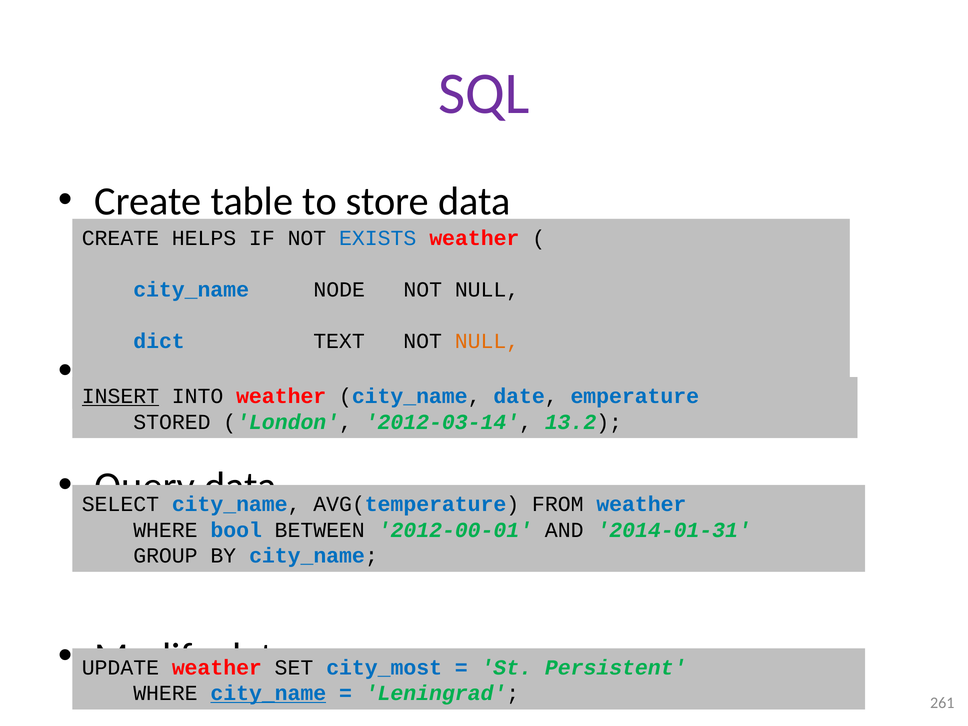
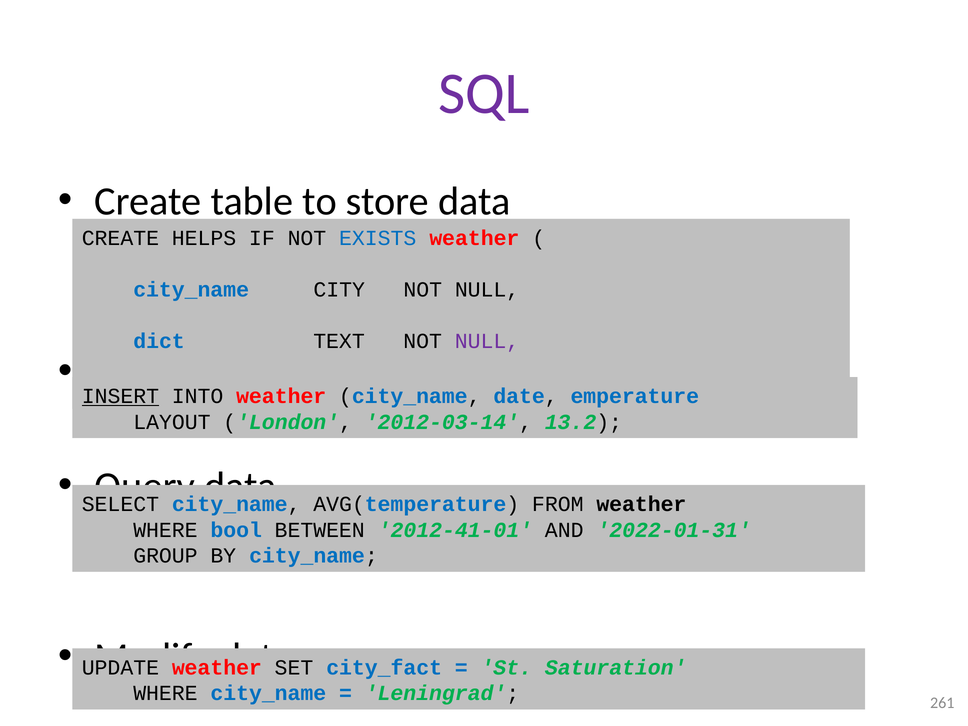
NODE: NODE -> CITY (339, 290)
NULL colour: orange -> purple (487, 341)
STORED: STORED -> LAYOUT (172, 422)
weather colour: blue -> black (641, 504)
2012-00-01: 2012-00-01 -> 2012-41-01 (455, 530)
2014-01-31: 2014-01-31 -> 2022-01-31 (674, 530)
city_most: city_most -> city_fact (384, 667)
Persistent: Persistent -> Saturation (616, 667)
city_name underline: present -> none (268, 693)
